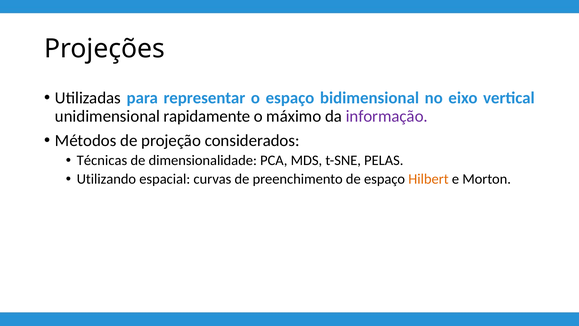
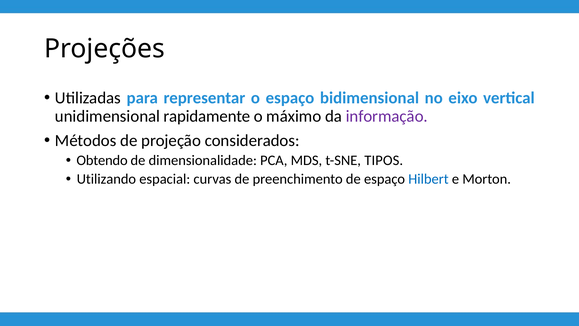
Técnicas: Técnicas -> Obtendo (102, 160)
PELAS: PELAS -> TIPOS (384, 160)
Hilbert colour: orange -> blue (428, 179)
